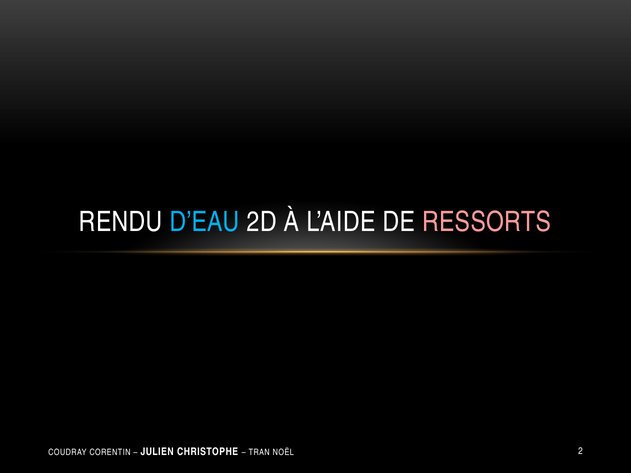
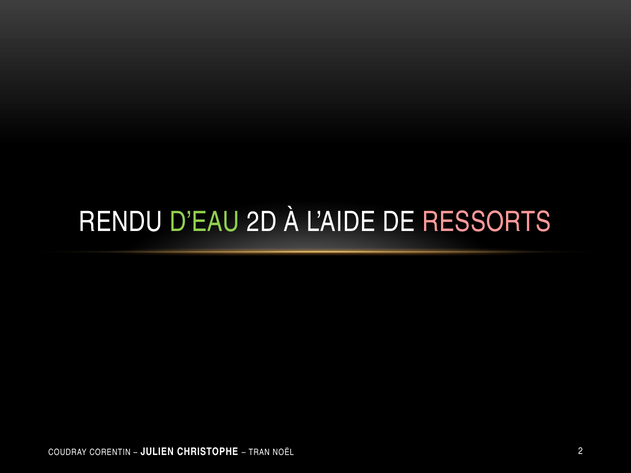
D’EAU colour: light blue -> light green (205, 222)
